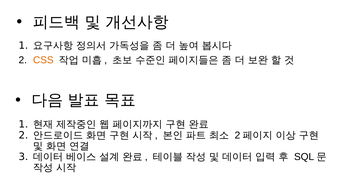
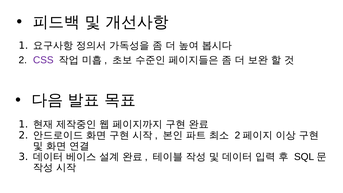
CSS colour: orange -> purple (43, 60)
